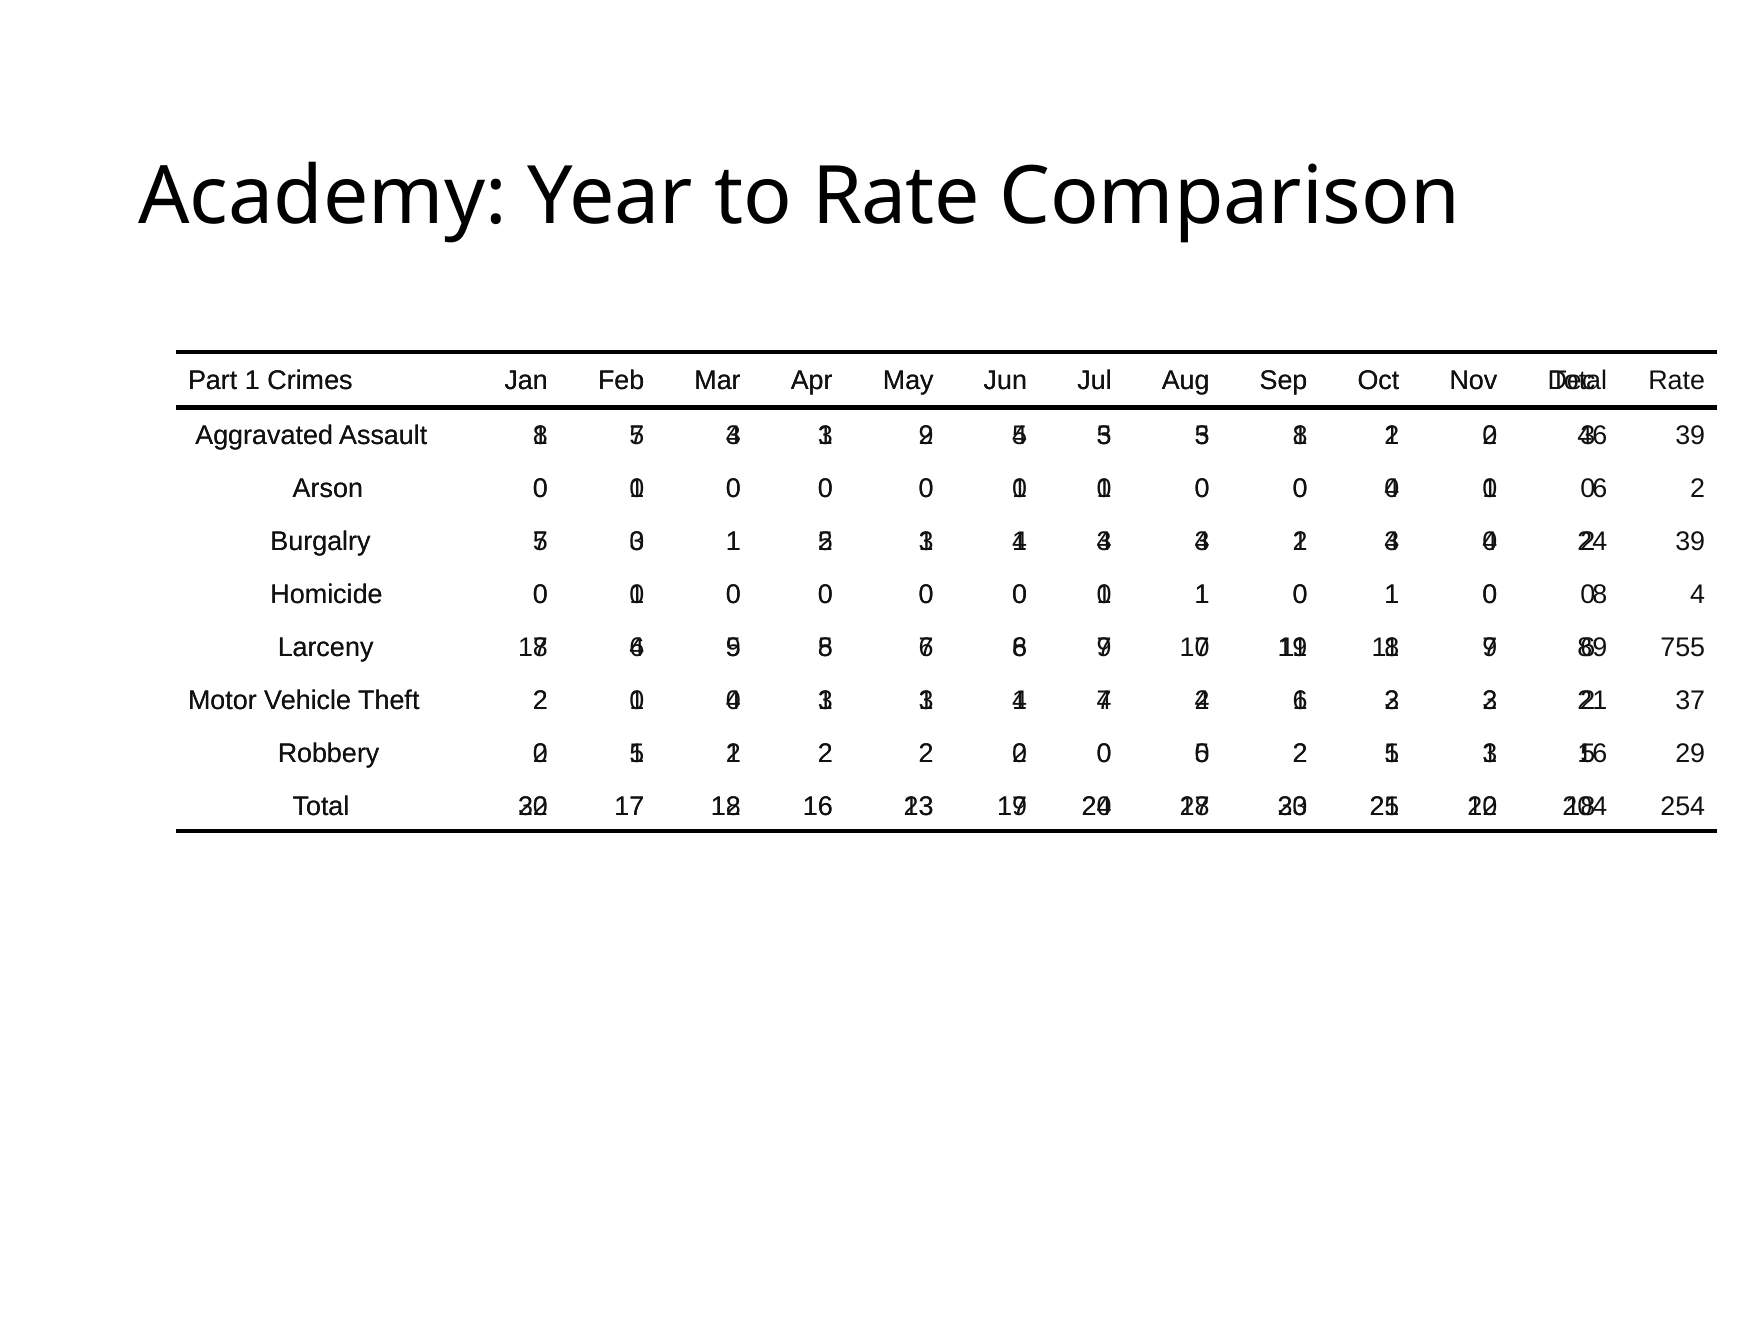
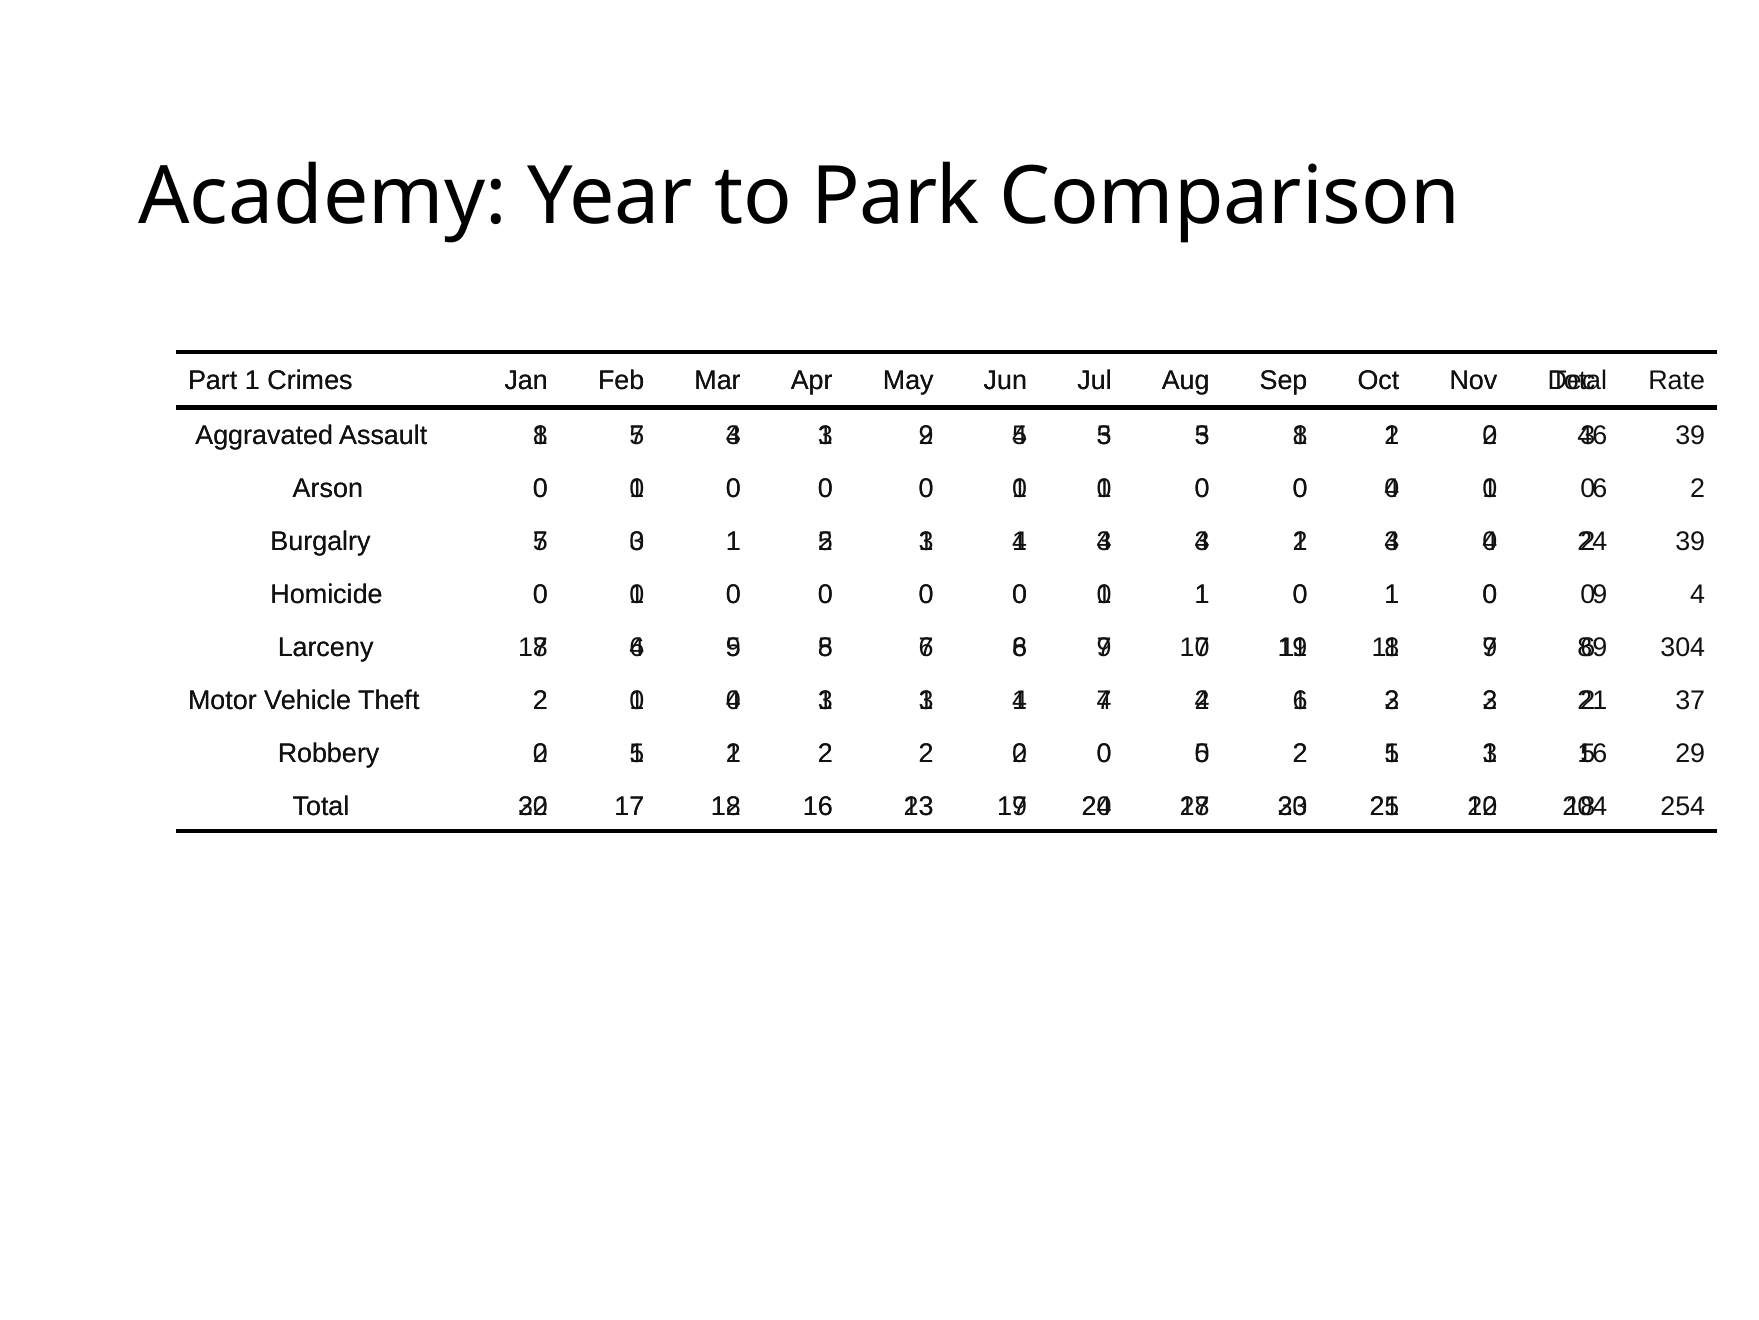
to Rate: Rate -> Park (896, 197)
8: 8 -> 9 (1600, 594)
755: 755 -> 304 (1683, 647)
